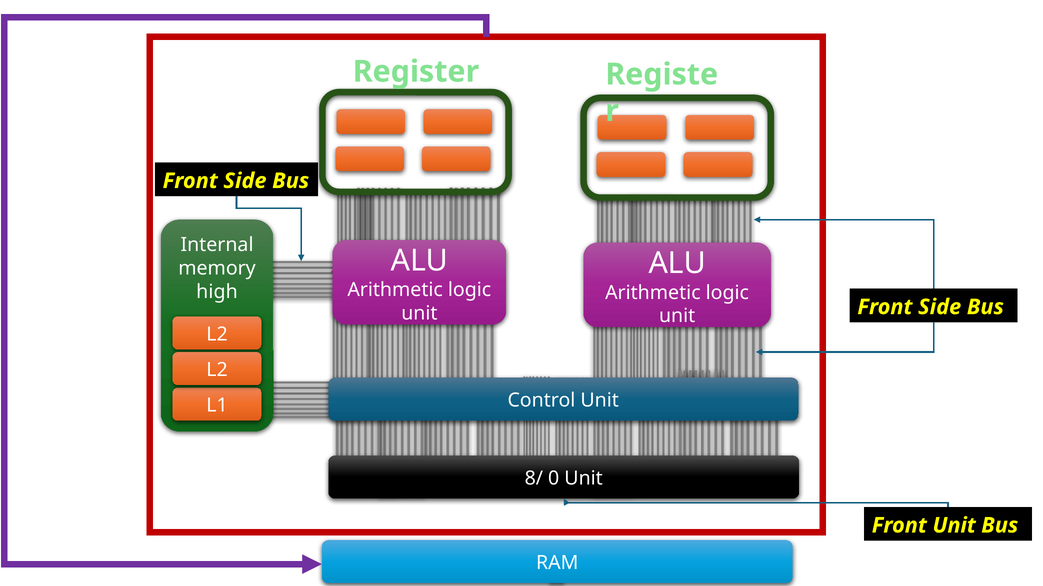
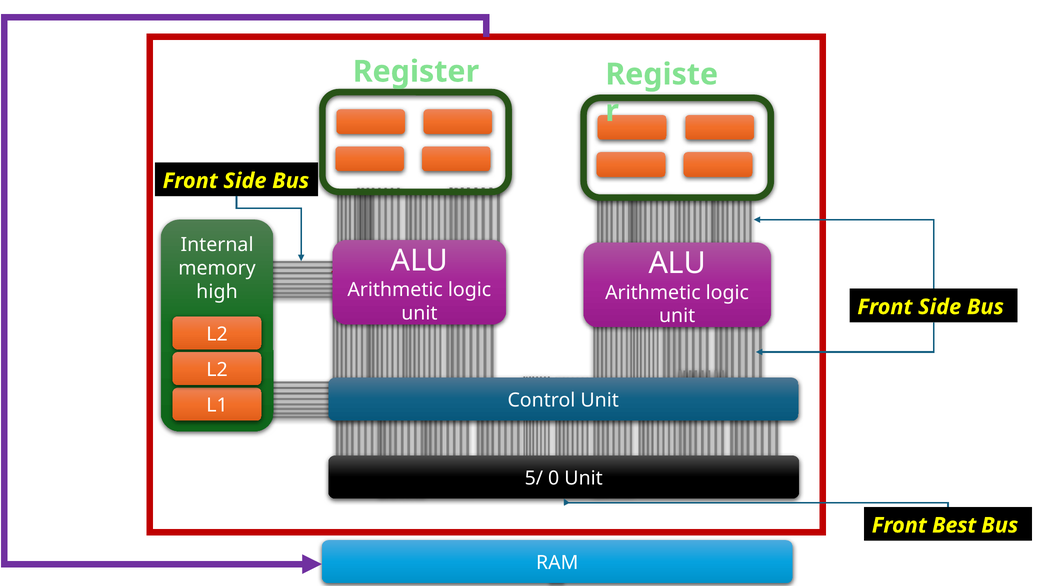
8/: 8/ -> 5/ (534, 479)
Front Unit: Unit -> Best (954, 526)
